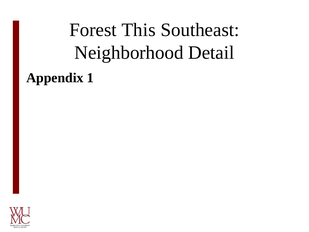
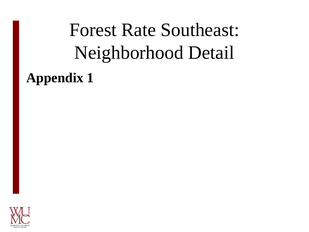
This: This -> Rate (139, 30)
